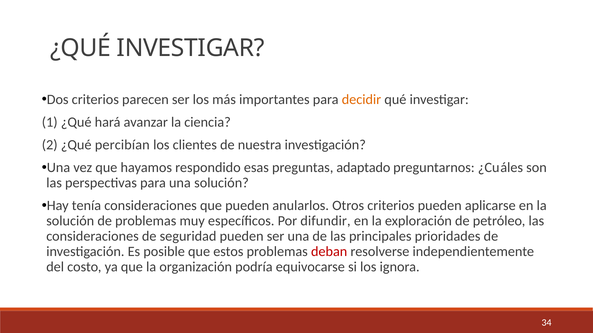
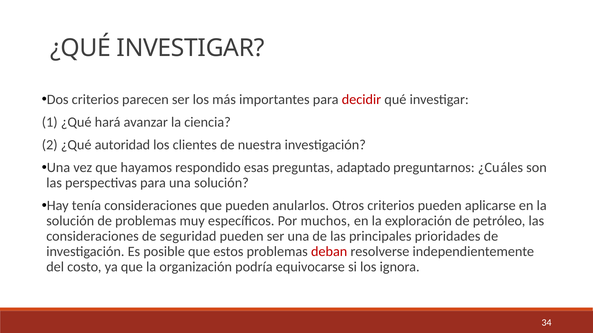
decidir colour: orange -> red (361, 100)
percibían: percibían -> autoridad (122, 145)
difundir: difundir -> muchos (325, 221)
